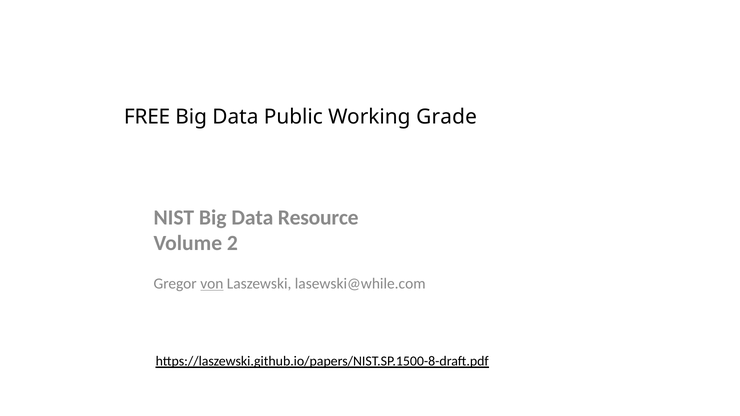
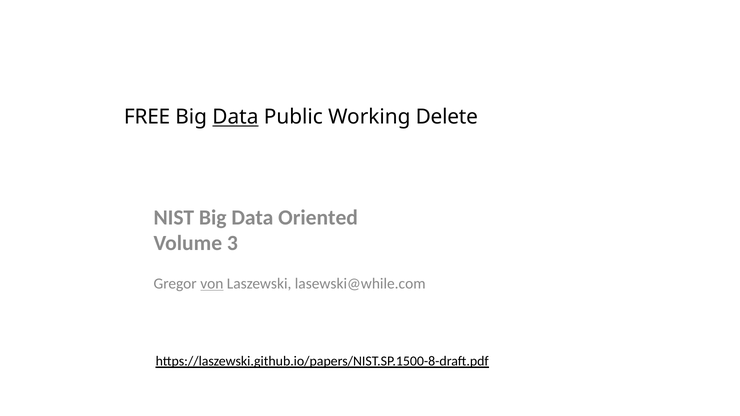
Data underline: none -> present (235, 117)
Grade: Grade -> Delete (447, 117)
Resource: Resource -> Oriented (318, 218)
2: 2 -> 3 (232, 243)
